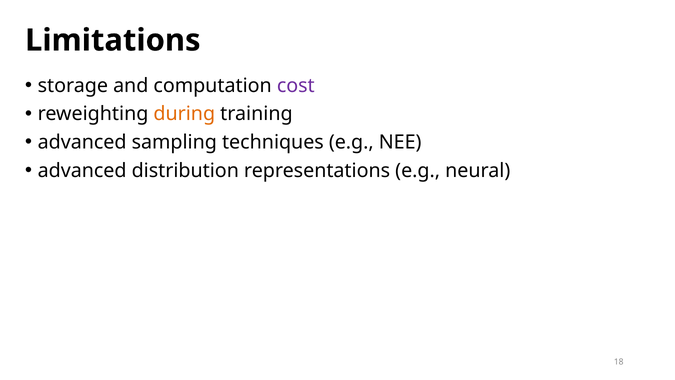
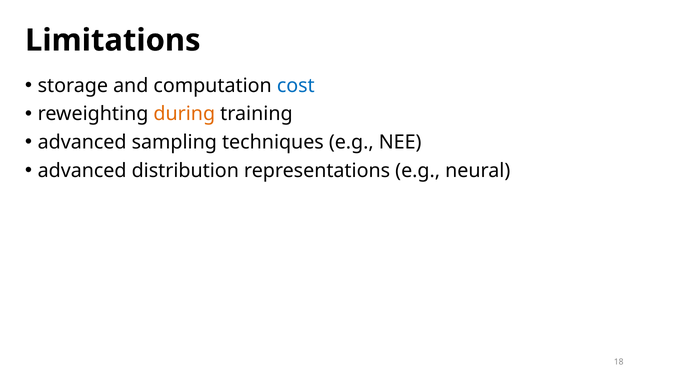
cost colour: purple -> blue (296, 86)
